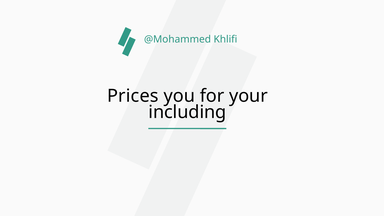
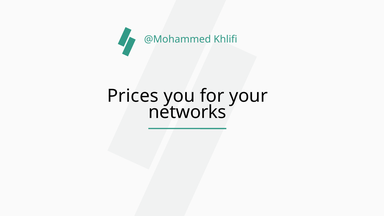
including: including -> networks (187, 112)
